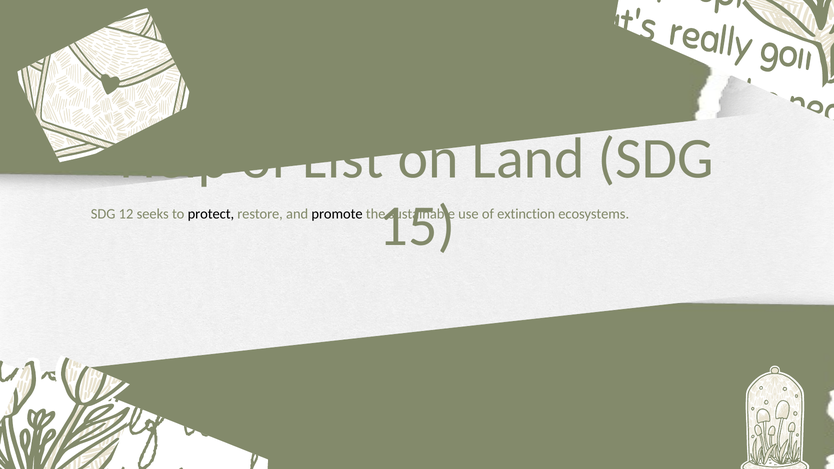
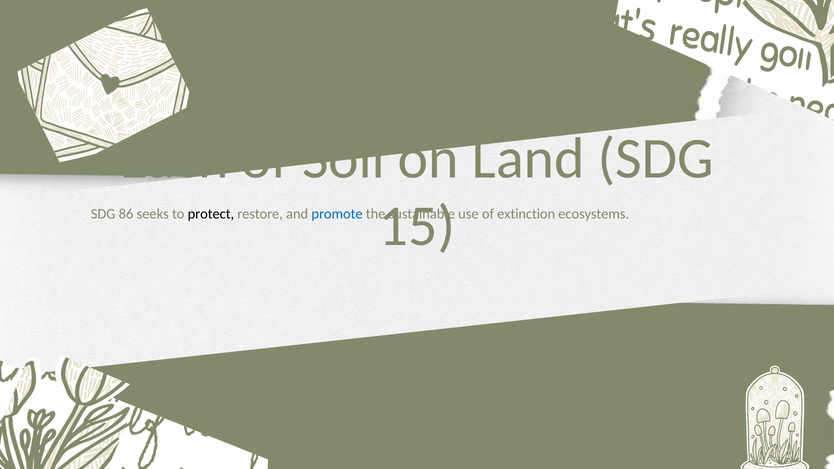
Help: Help -> Each (174, 159)
List: List -> Soil (344, 159)
12: 12 -> 86 (126, 214)
promote colour: black -> blue (337, 214)
